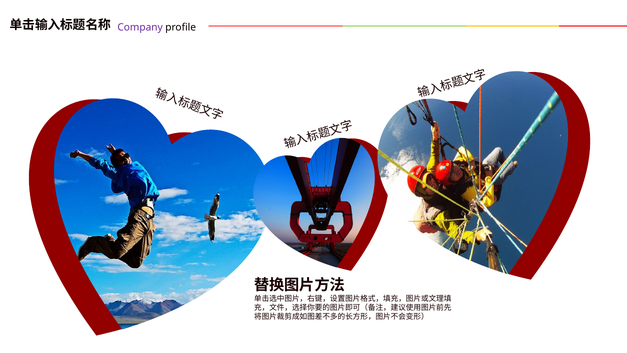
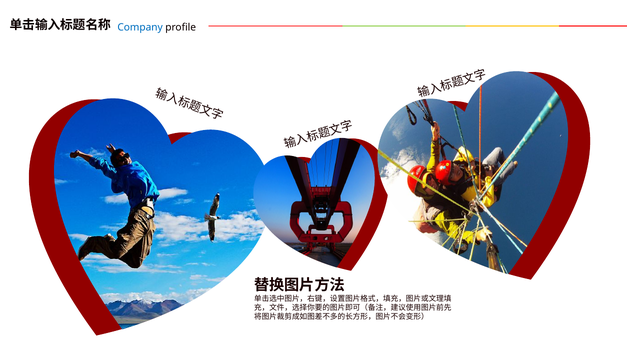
Company colour: purple -> blue (140, 27)
